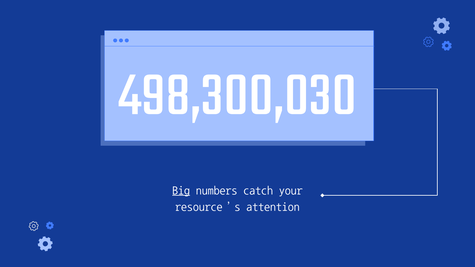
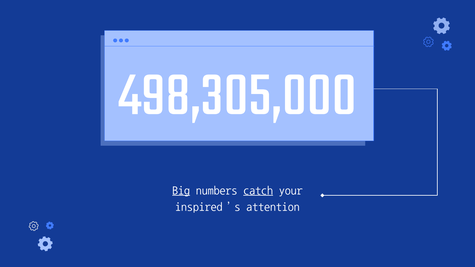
498,300,030: 498,300,030 -> 498,305,000 (237, 93)
catch underline: none -> present (258, 190)
resource’s: resource’s -> inspired’s (208, 207)
